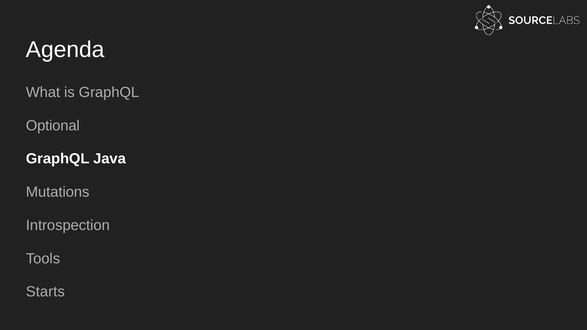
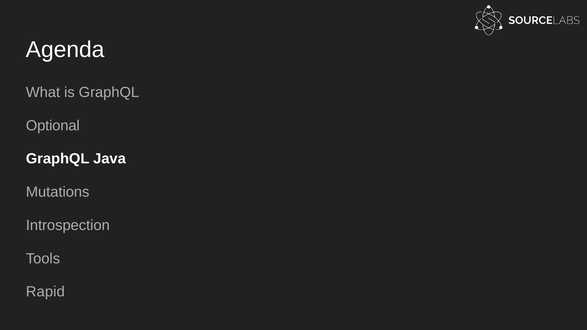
Starts: Starts -> Rapid (45, 292)
